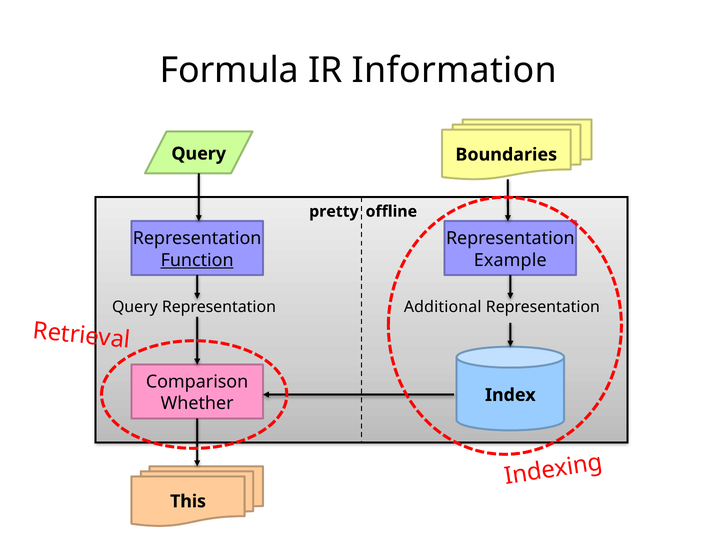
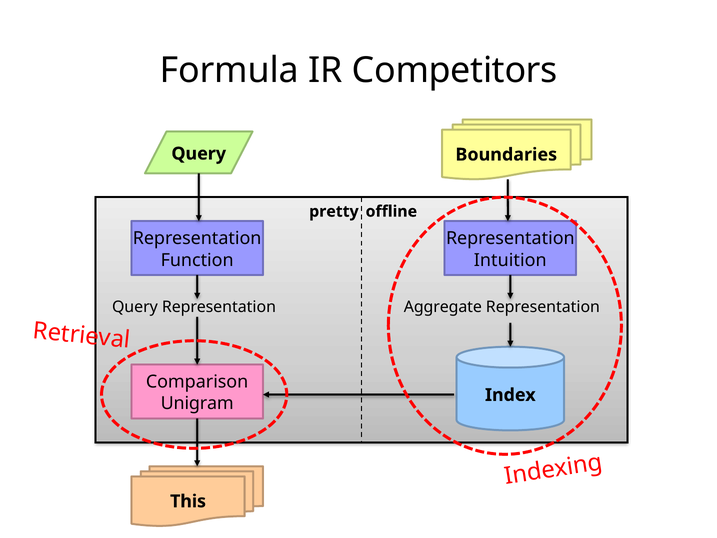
Information: Information -> Competitors (455, 71)
Function underline: present -> none (197, 260)
Example: Example -> Intuition (510, 260)
Additional: Additional -> Aggregate (443, 307)
Whether: Whether -> Unigram (197, 403)
